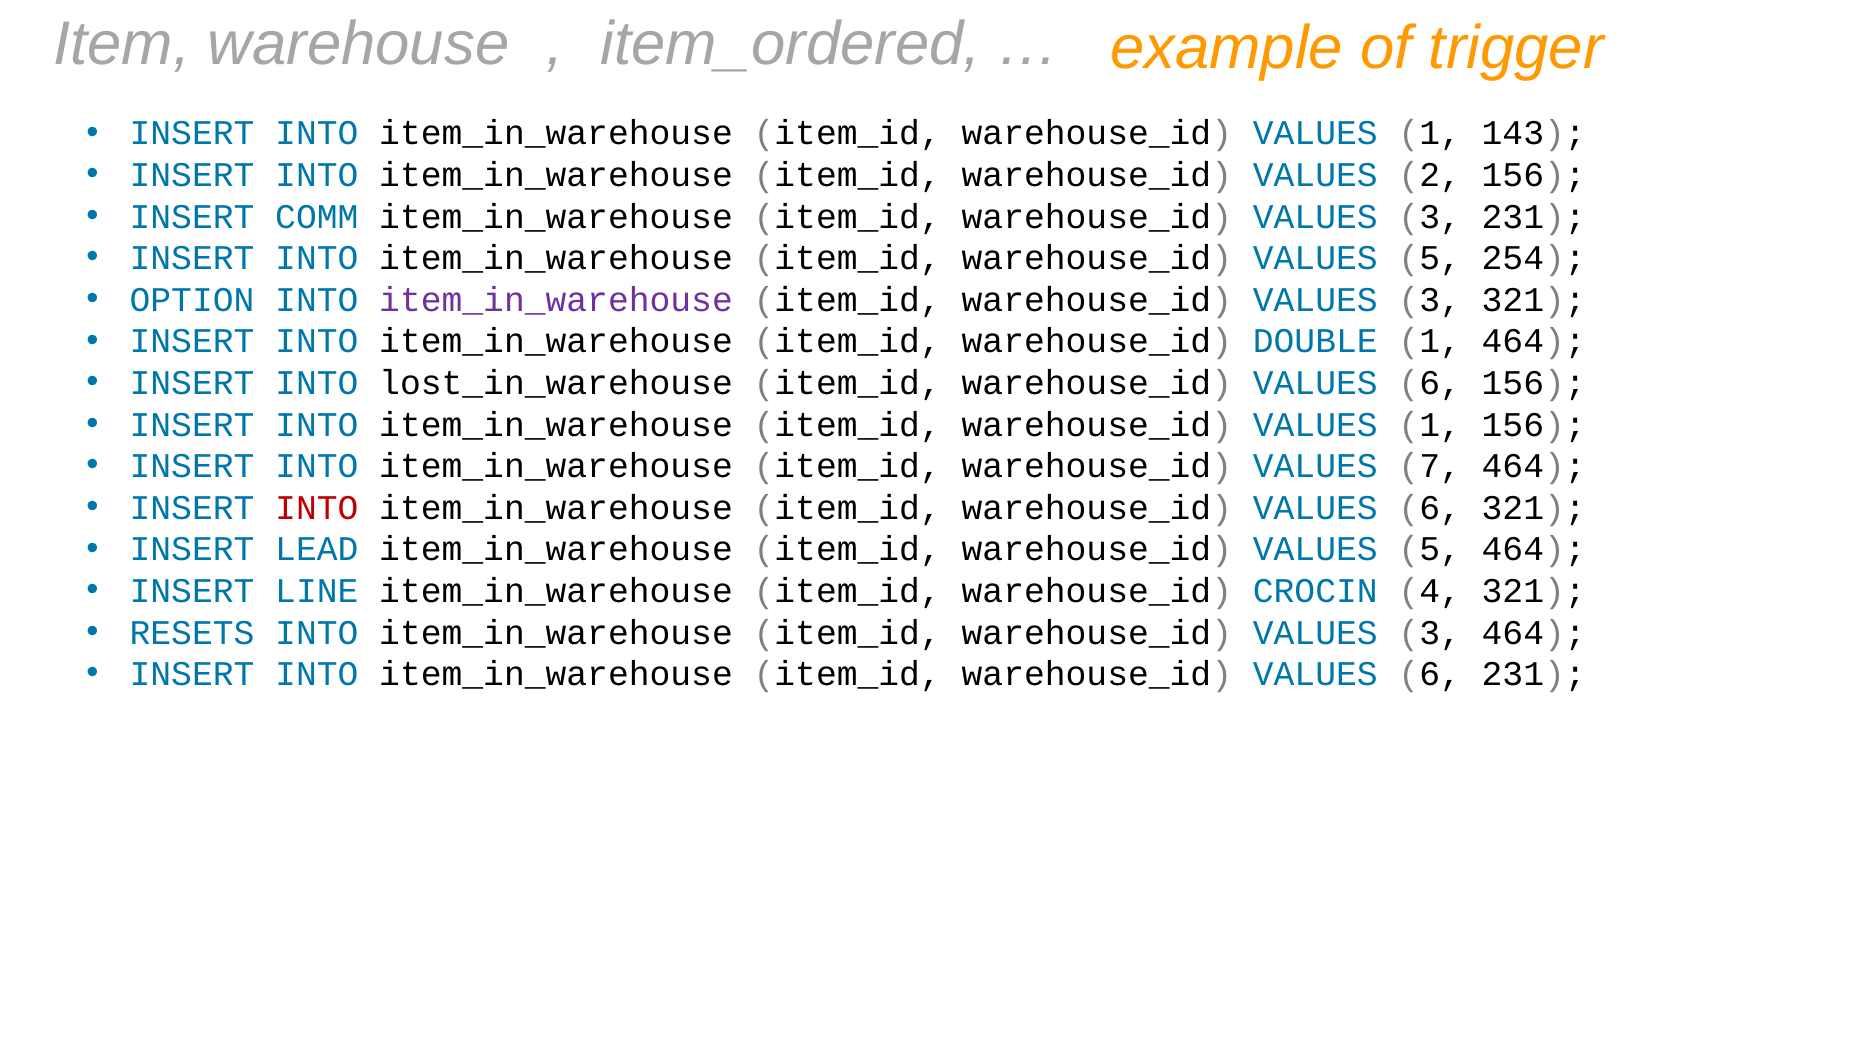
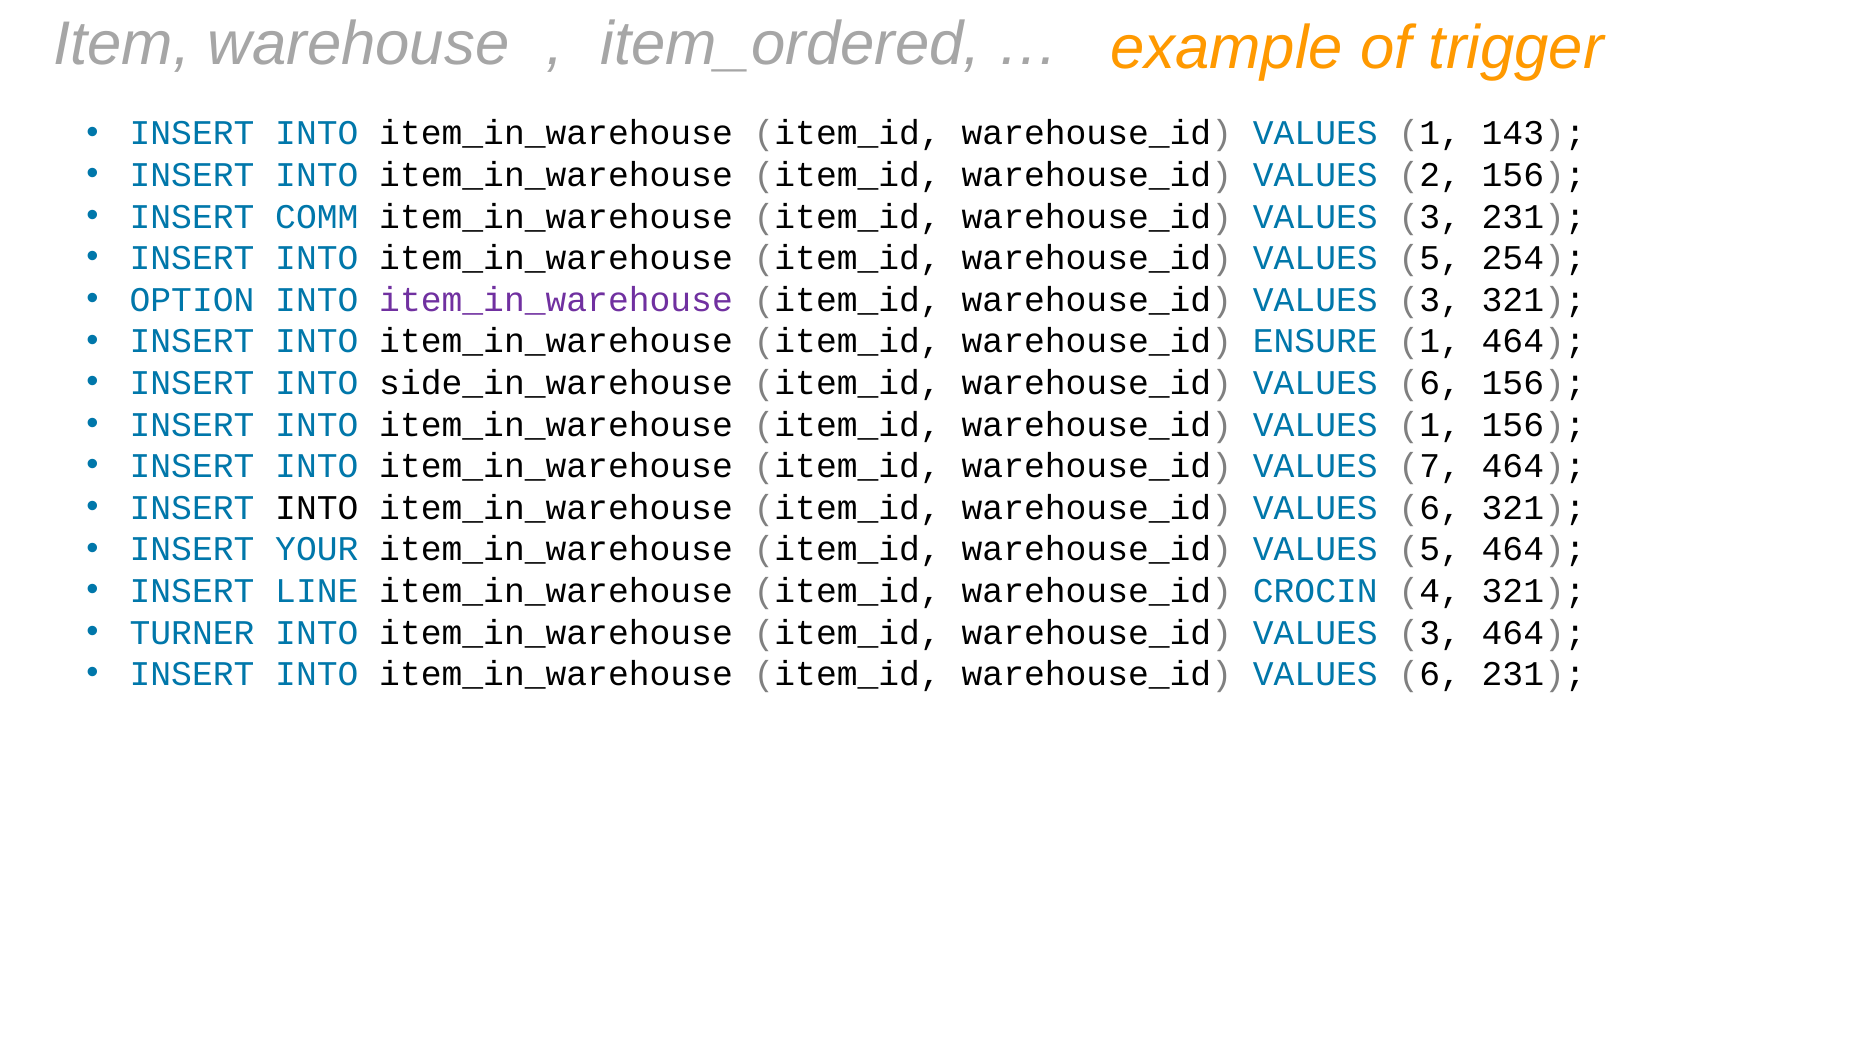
DOUBLE: DOUBLE -> ENSURE (1315, 342)
lost_in_warehouse: lost_in_warehouse -> side_in_warehouse (556, 383)
INTO colour: red -> black (317, 508)
LEAD: LEAD -> YOUR (317, 550)
RESETS: RESETS -> TURNER (192, 633)
